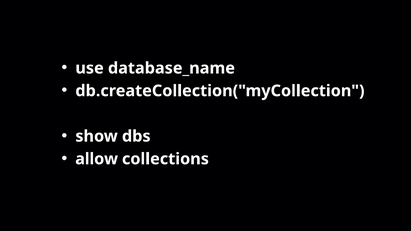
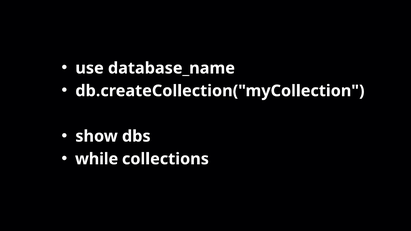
allow: allow -> while (97, 159)
